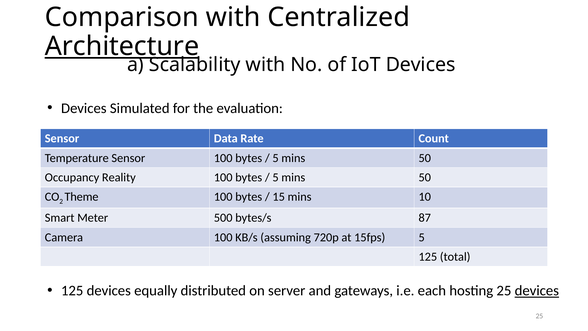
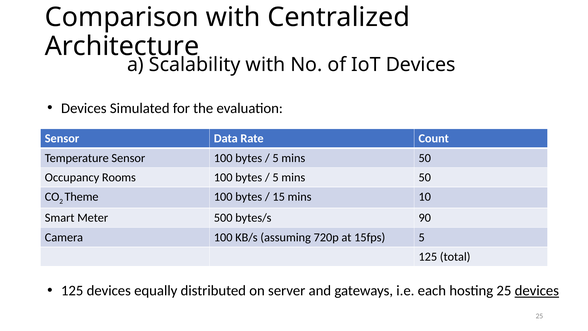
Architecture underline: present -> none (122, 46)
Reality: Reality -> Rooms (119, 177)
87: 87 -> 90 (425, 218)
